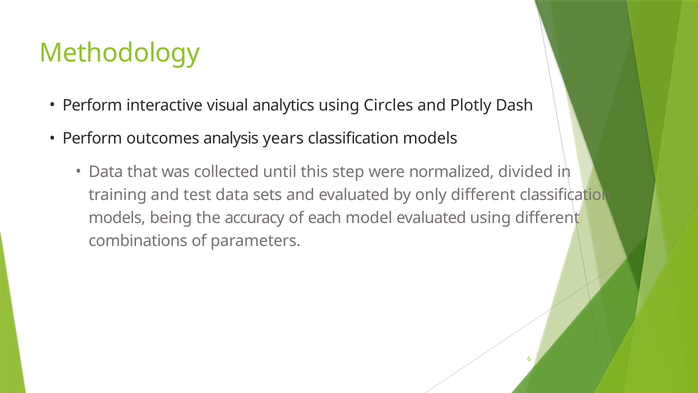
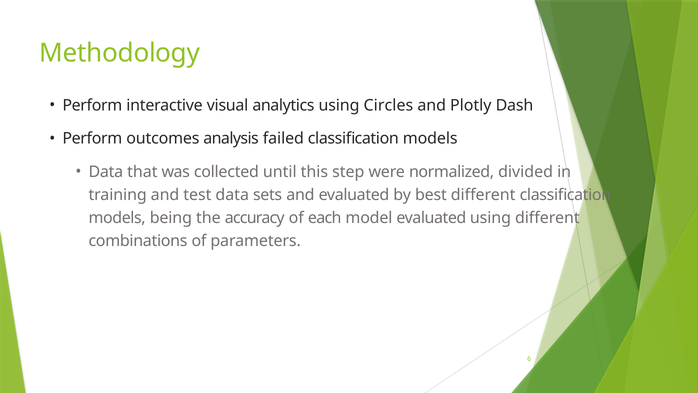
years: years -> failed (283, 138)
only: only -> best (431, 195)
